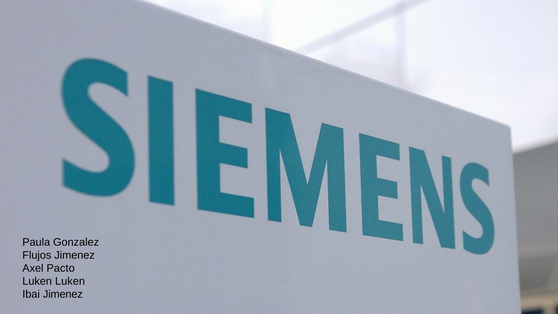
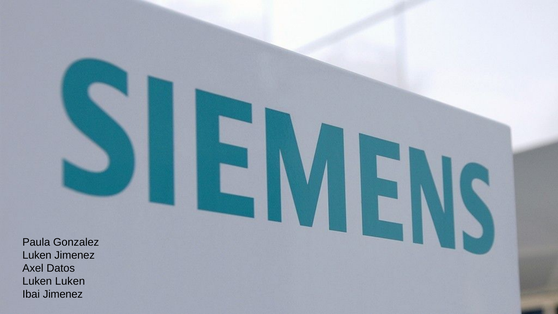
Flujos: Flujos -> Luken (37, 255)
Pacto: Pacto -> Datos (61, 268)
